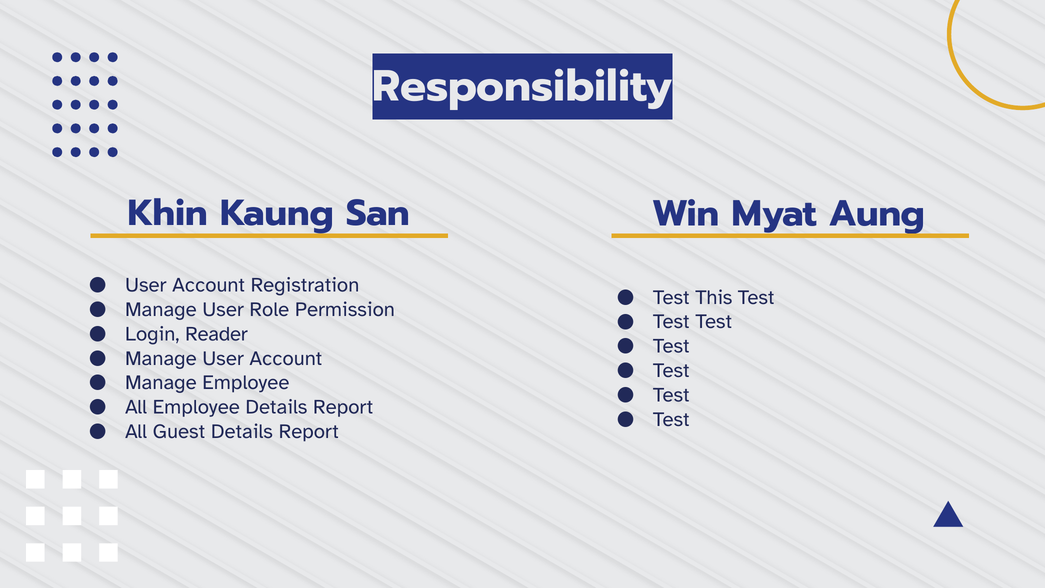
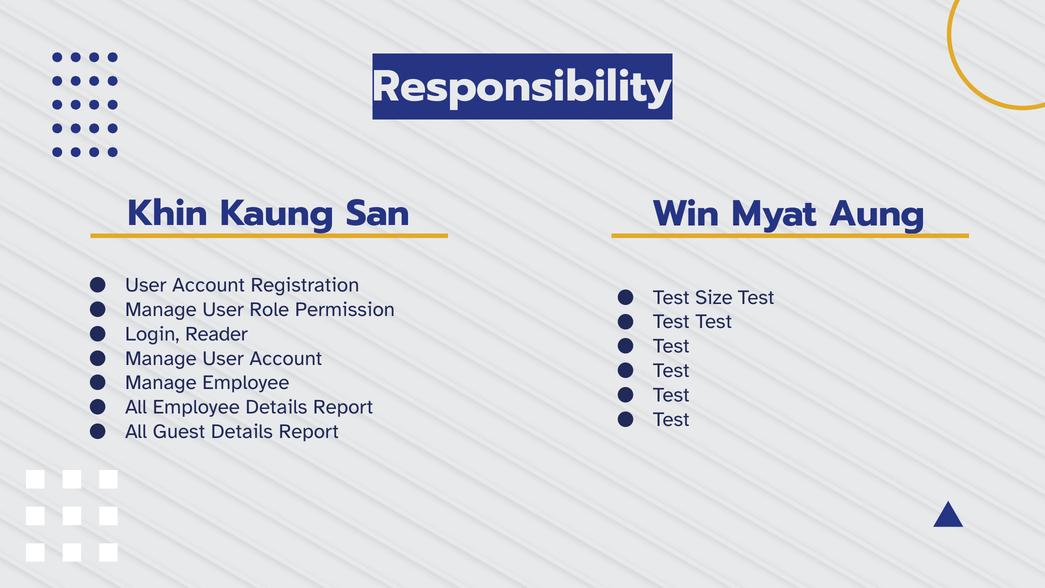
This: This -> Size (714, 297)
